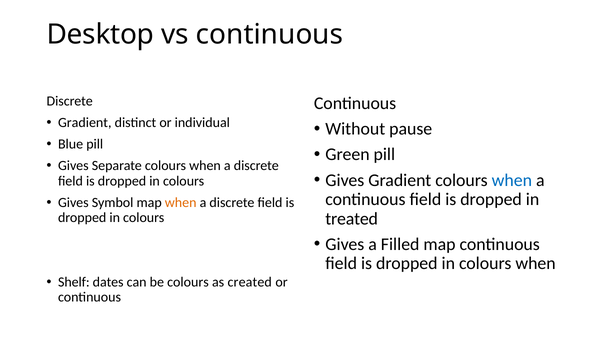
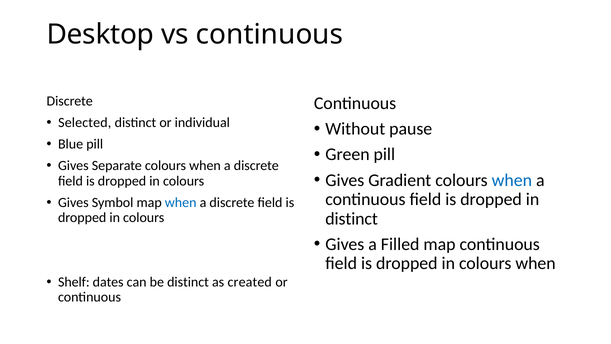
Gradient: Gradient -> Selected (85, 123)
when colour: orange -> blue (181, 202)
treated: treated -> distinct (352, 218)
be colours: colours -> distinct (188, 282)
